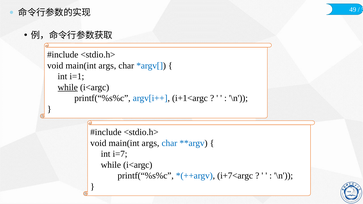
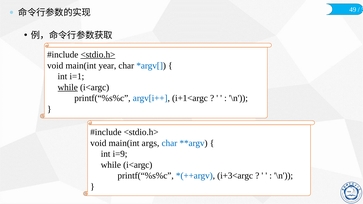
<stdio.h> underline: none -> present (98, 55)
args: args -> year (107, 66)
i=7: i=7 -> i=9 (120, 154)
i+7<argc: i+7<argc -> i+3<argc (235, 176)
